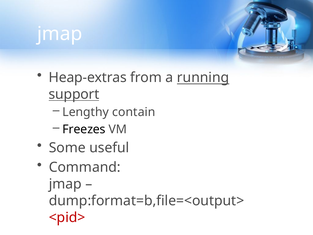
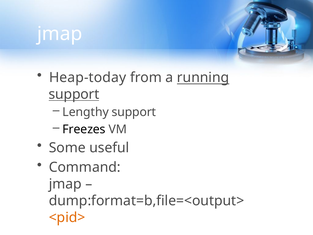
Heap-extras: Heap-extras -> Heap-today (88, 77)
Lengthy contain: contain -> support (134, 112)
<pid> colour: red -> orange (67, 217)
